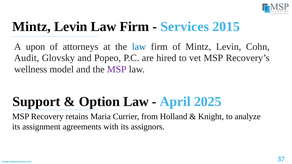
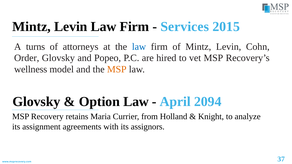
upon: upon -> turns (35, 47)
Audit: Audit -> Order (27, 58)
MSP colour: purple -> orange (117, 69)
Support: Support -> Glovsky (36, 102)
2025: 2025 -> 2094 (208, 102)
